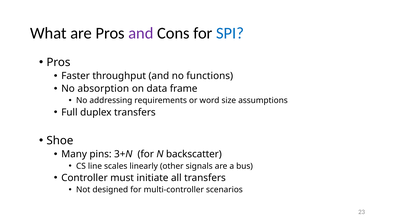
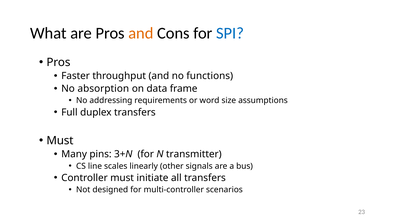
and colour: purple -> orange (141, 33)
Shoe: Shoe -> Must (60, 141)
backscatter: backscatter -> transmitter (194, 154)
